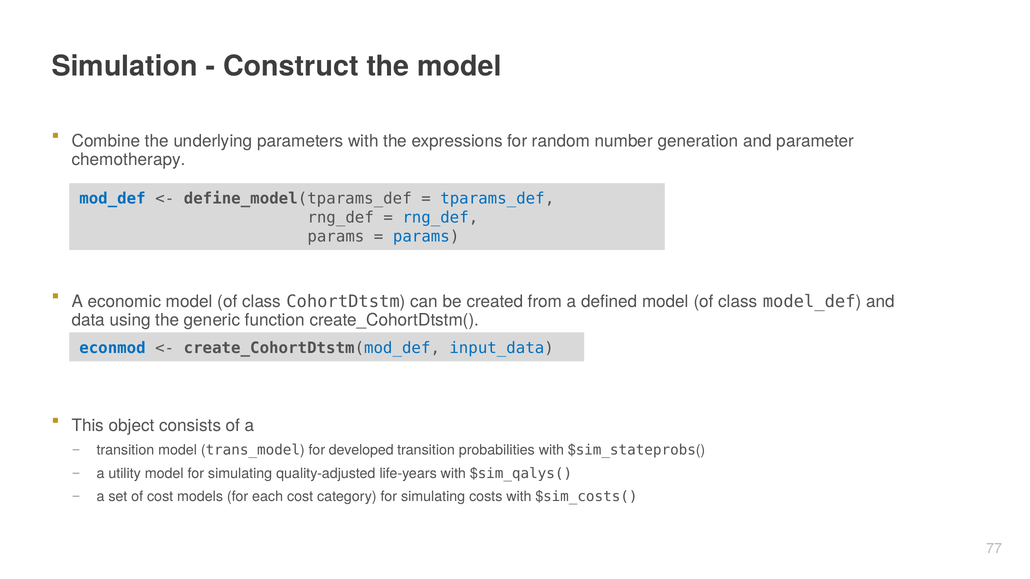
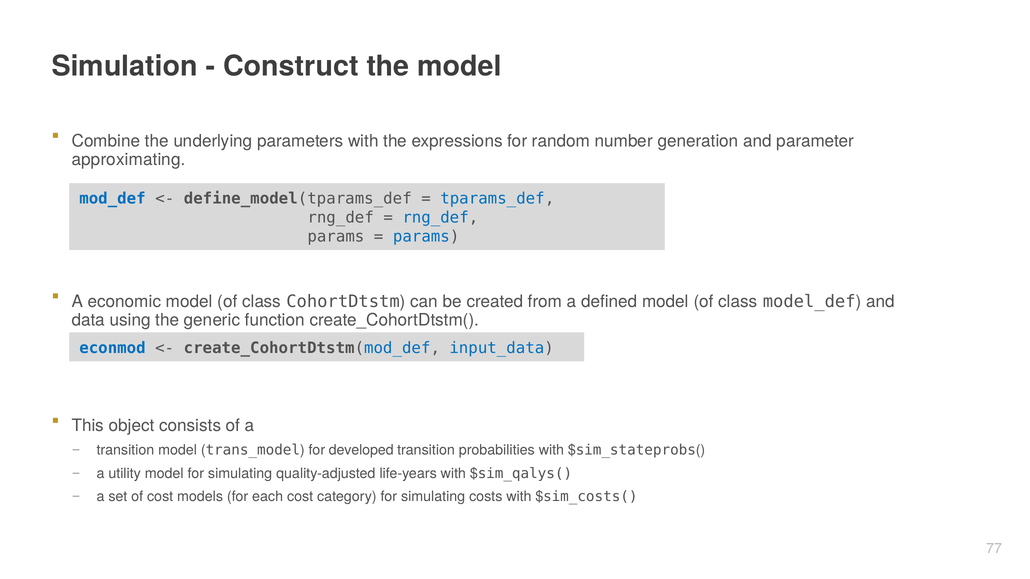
chemotherapy: chemotherapy -> approximating (129, 160)
